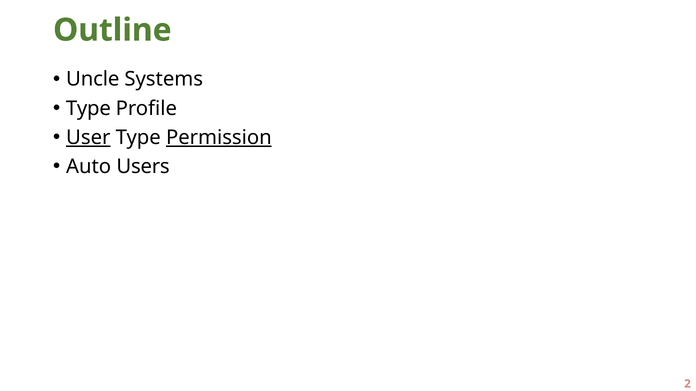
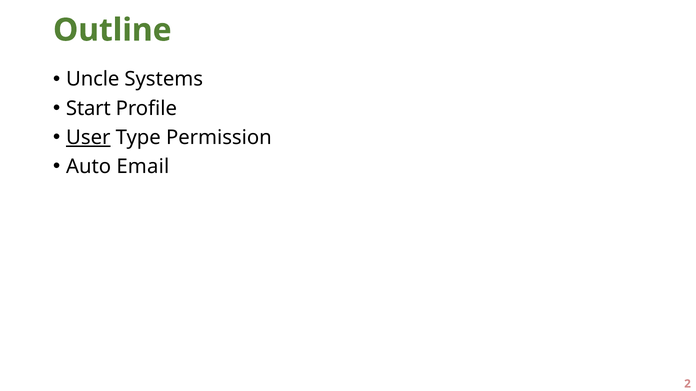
Type: Type -> Start (88, 108)
Permission underline: present -> none (219, 138)
Users: Users -> Email (143, 167)
